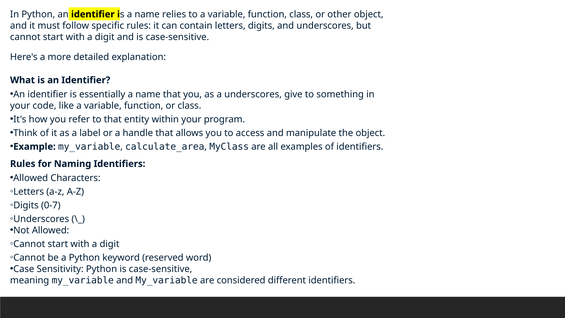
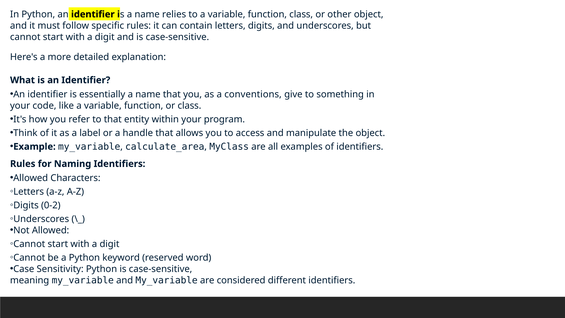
a underscores: underscores -> conventions (253, 94)
0-7: 0-7 -> 0-2 (51, 205)
